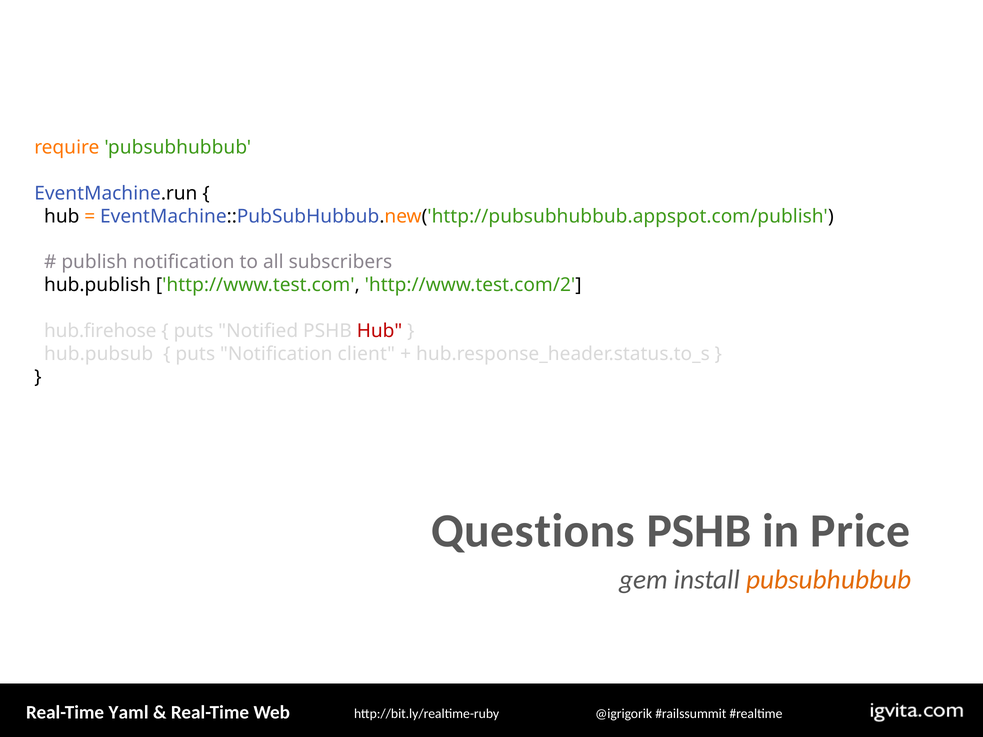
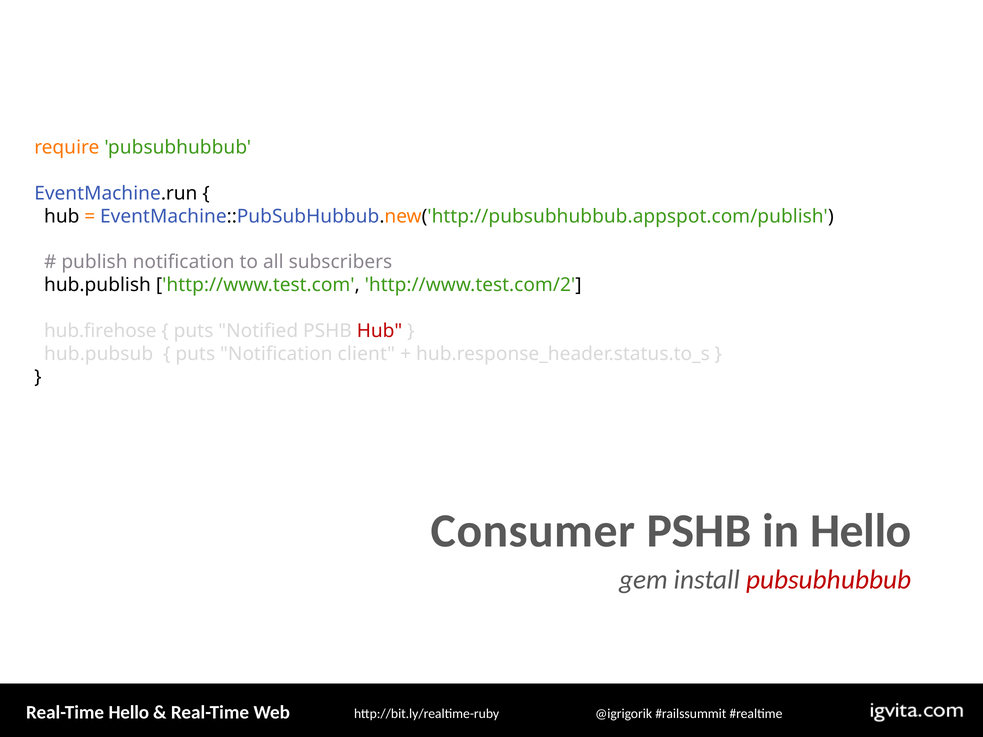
Questions: Questions -> Consumer (533, 531)
in Price: Price -> Hello (861, 531)
pubsubhubbub colour: orange -> red (829, 580)
Yaml: Yaml -> Hello (129, 713)
